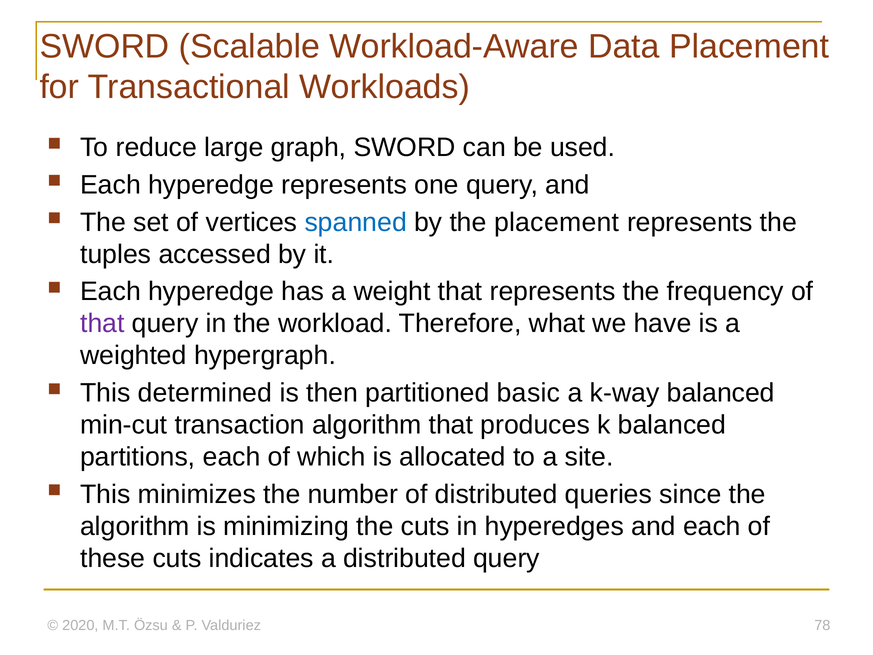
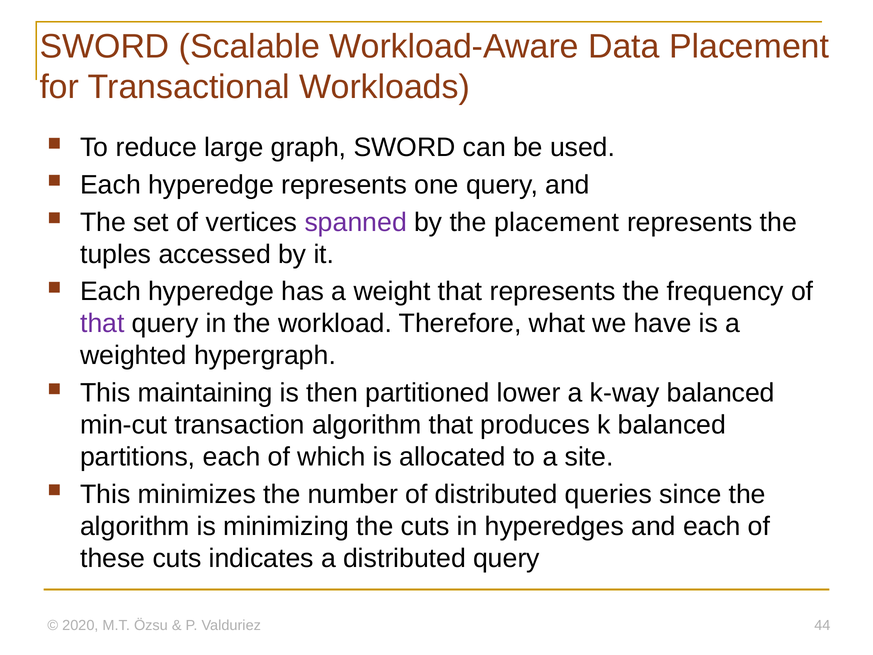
spanned colour: blue -> purple (356, 222)
determined: determined -> maintaining (205, 393)
basic: basic -> lower (529, 393)
78: 78 -> 44 (822, 625)
